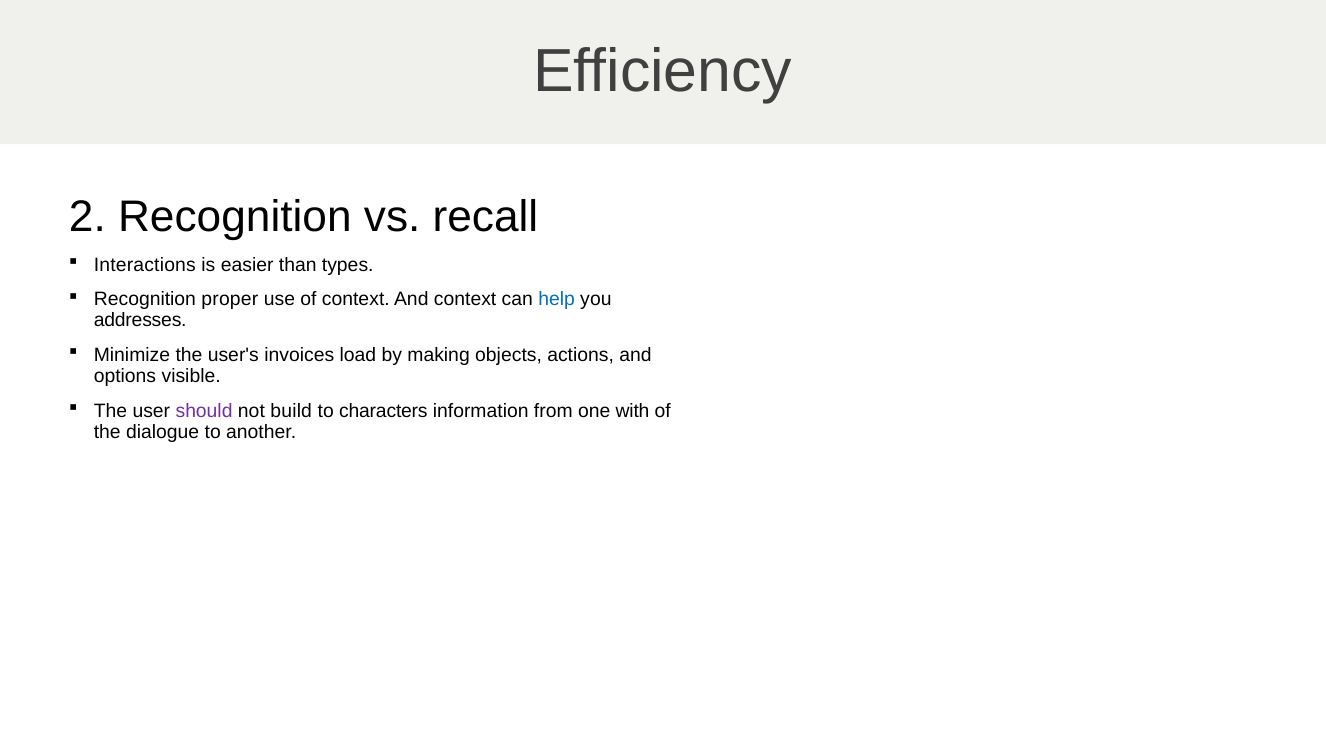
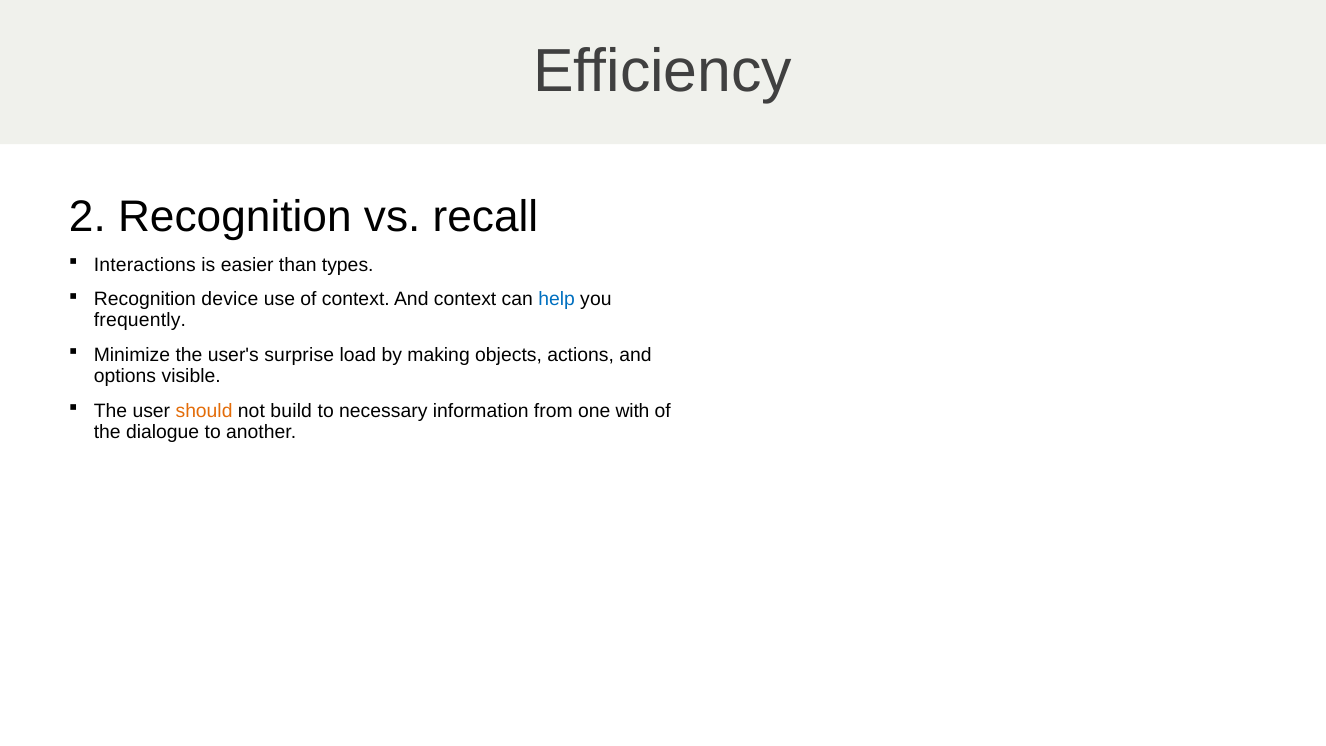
proper: proper -> device (230, 299)
addresses: addresses -> frequently (140, 320)
invoices: invoices -> surprise (299, 355)
should colour: purple -> orange (204, 411)
characters: characters -> necessary (383, 411)
